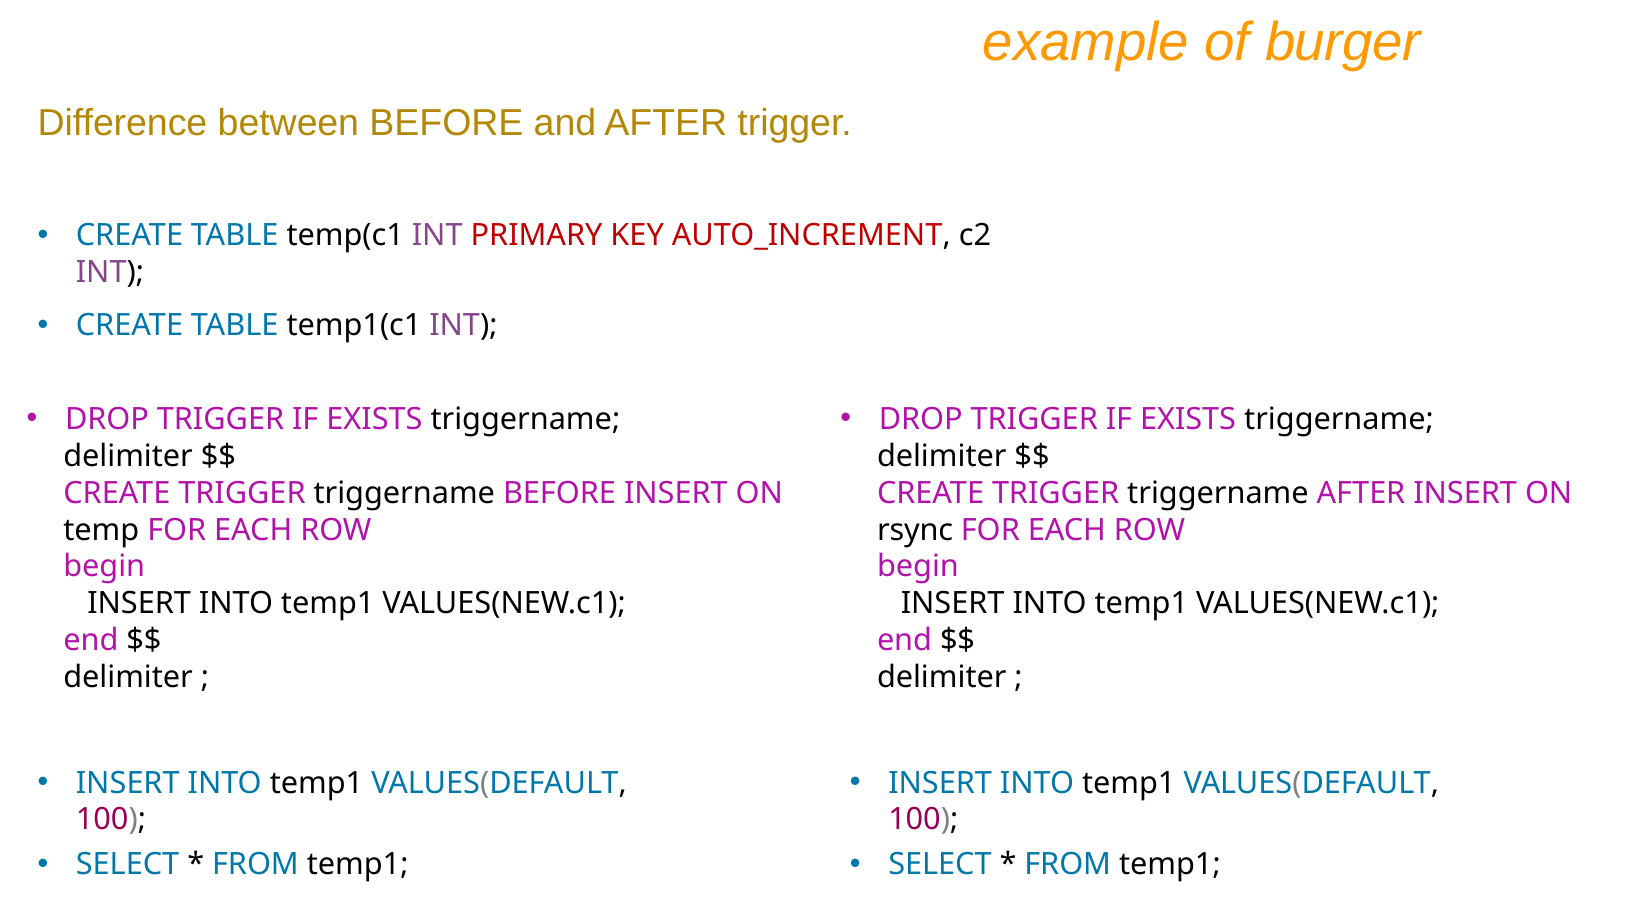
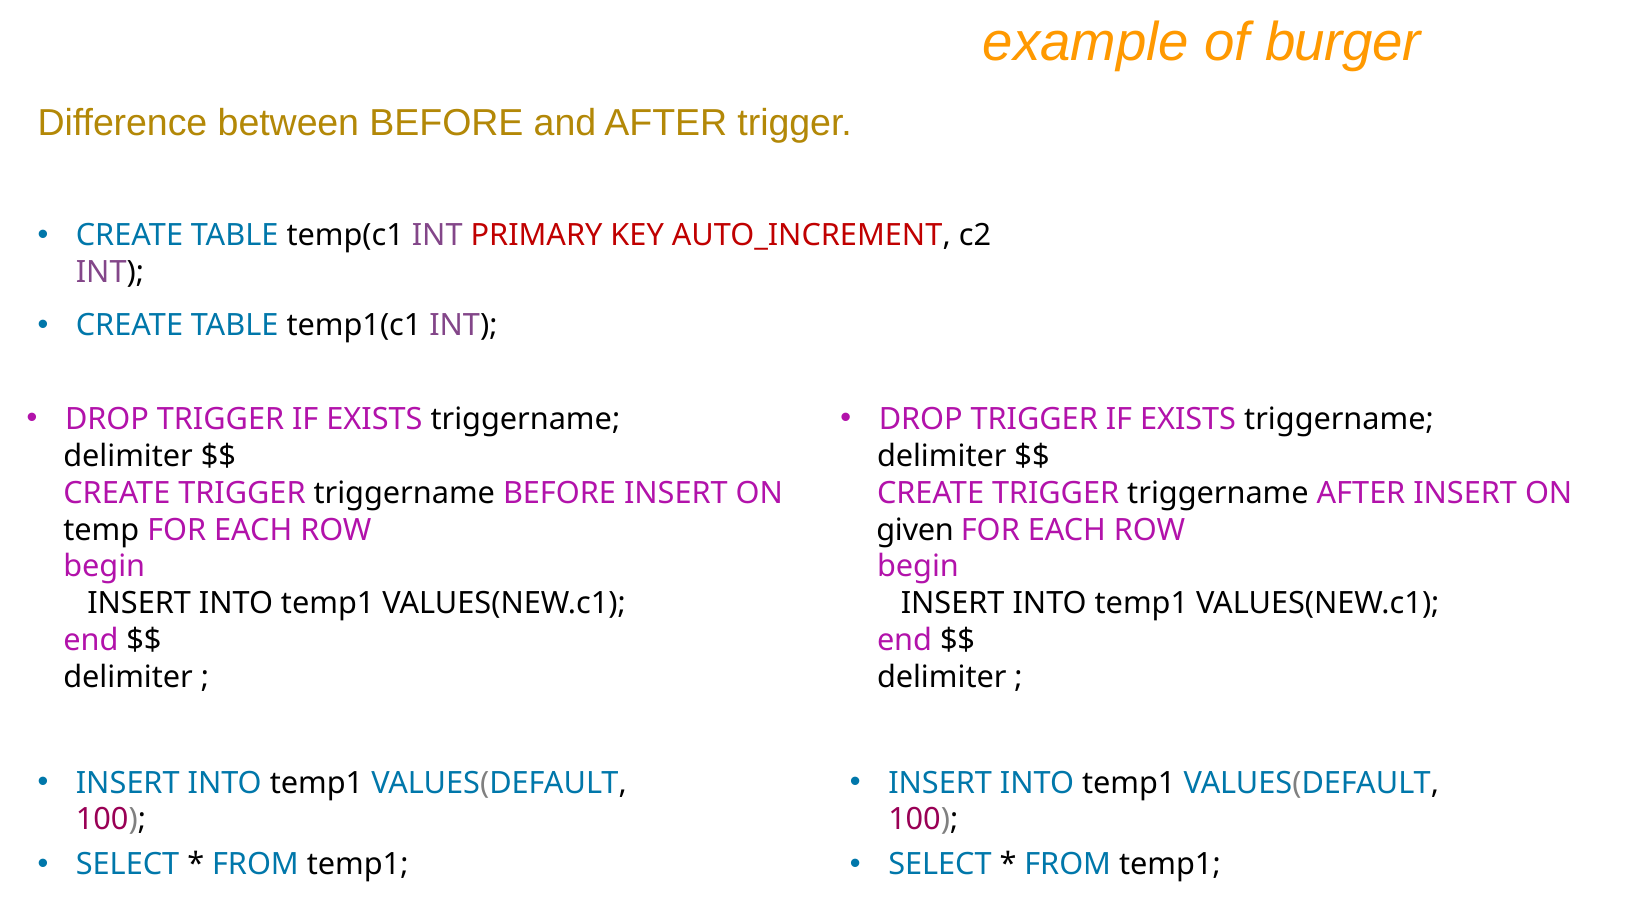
rsync: rsync -> given (915, 530)
